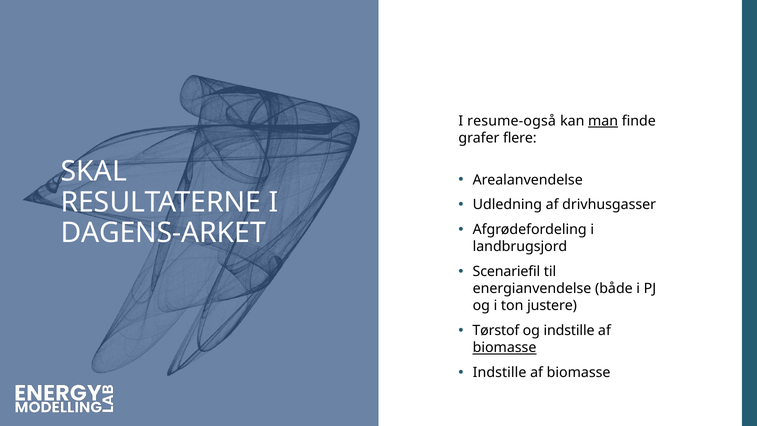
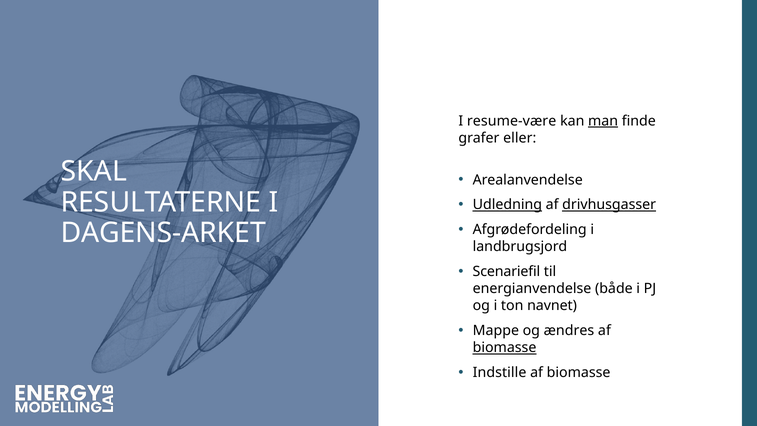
resume-også: resume-også -> resume-være (512, 121)
flere: flere -> eller (520, 138)
Udledning underline: none -> present (507, 205)
drivhusgasser underline: none -> present (609, 205)
justere: justere -> navnet (552, 306)
Tørstof: Tørstof -> Mappe (496, 331)
og indstille: indstille -> ændres (569, 331)
